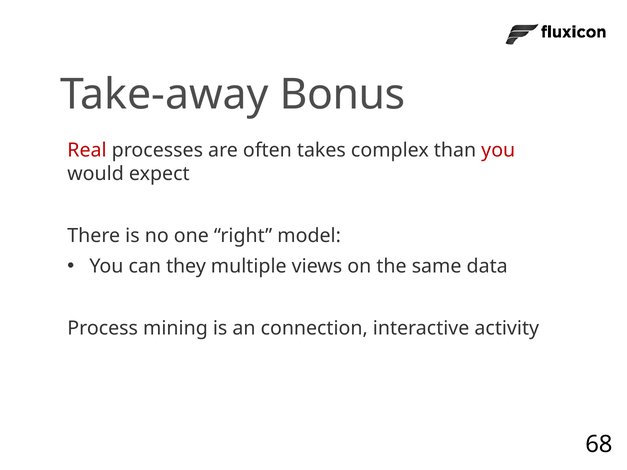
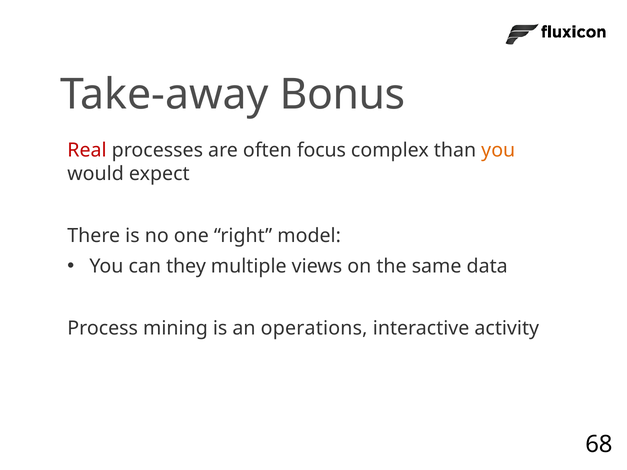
takes: takes -> focus (321, 150)
you colour: red -> orange (498, 150)
connection: connection -> operations (314, 329)
